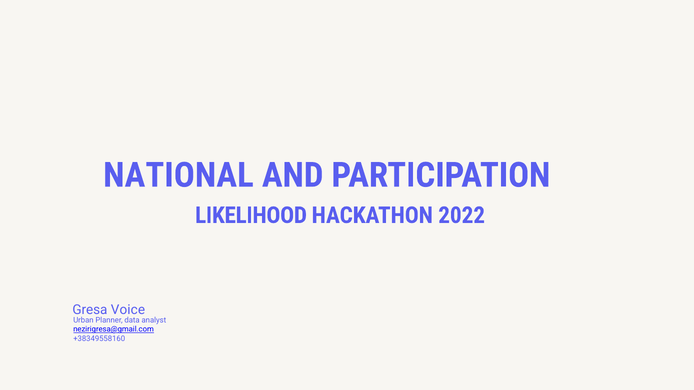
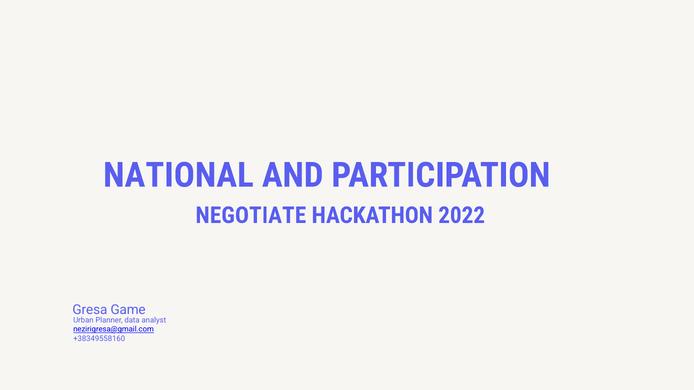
LIKELIHOOD: LIKELIHOOD -> NEGOTIATE (251, 216)
Voice: Voice -> Game (128, 310)
